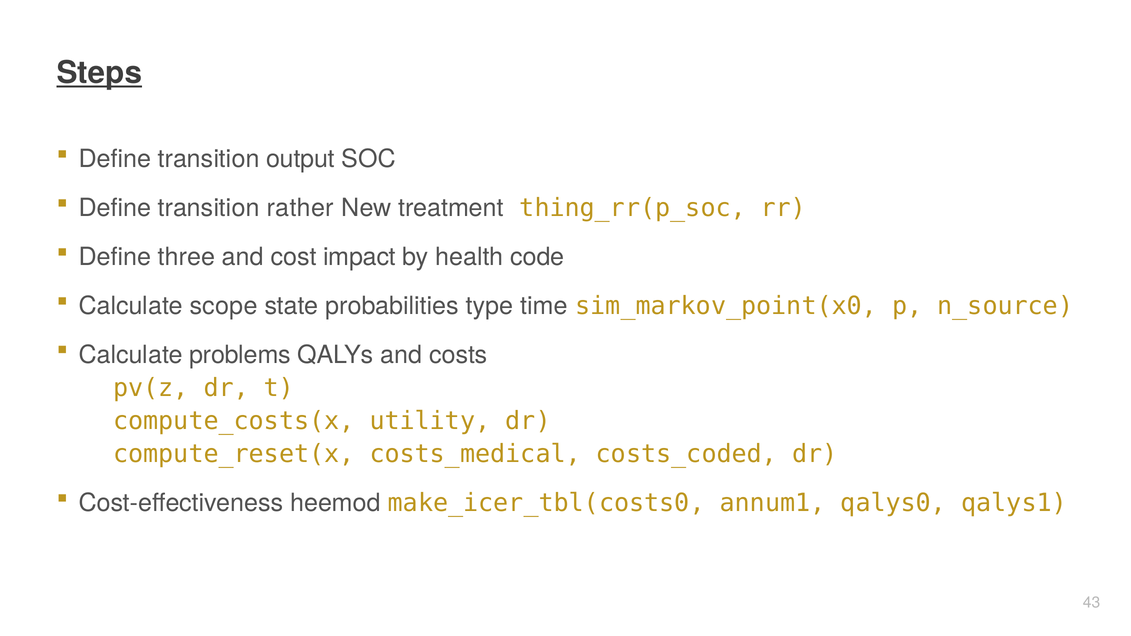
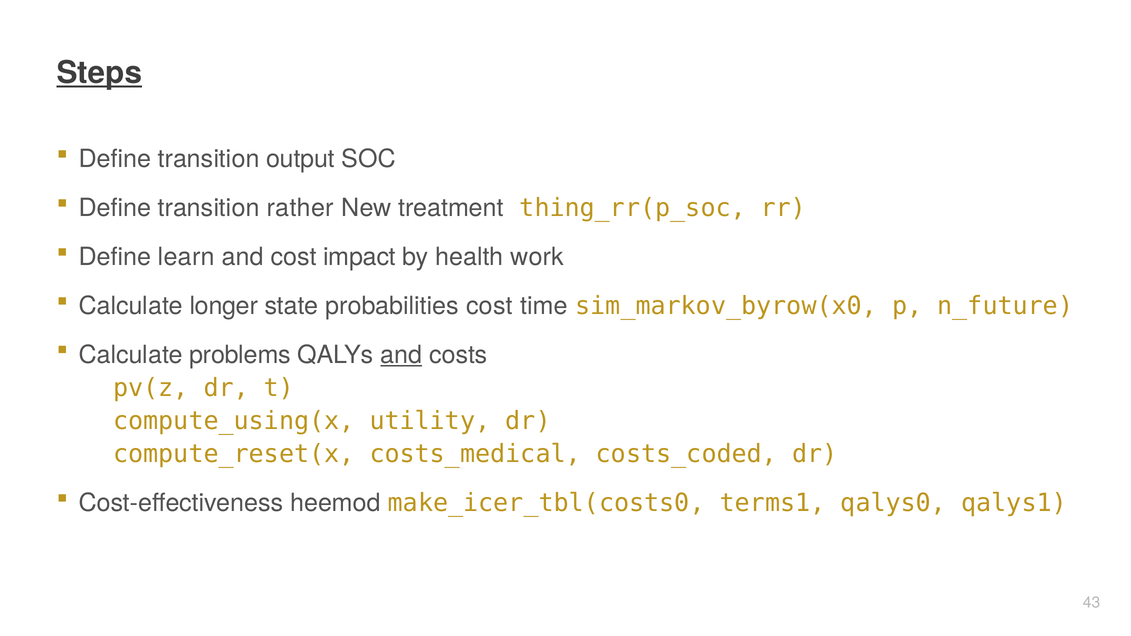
three: three -> learn (186, 257)
code: code -> work (537, 257)
scope: scope -> longer (224, 306)
probabilities type: type -> cost (489, 306)
sim_markov_point(x0: sim_markov_point(x0 -> sim_markov_byrow(x0 (726, 306)
n_source: n_source -> n_future (1005, 306)
and underline: none -> present (401, 355)
compute_costs(x: compute_costs(x -> compute_using(x (234, 421)
annum1: annum1 -> terms1 (773, 503)
